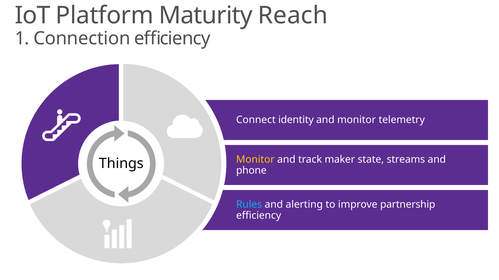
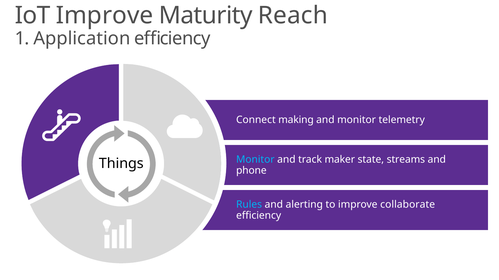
IoT Platform: Platform -> Improve (105, 15)
Connection: Connection -> Application (82, 39)
identity: identity -> making (296, 120)
Monitor colour: yellow -> light blue (255, 160)
partnership: partnership -> collaborate (408, 205)
